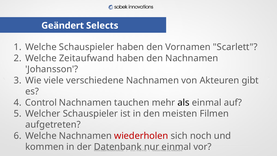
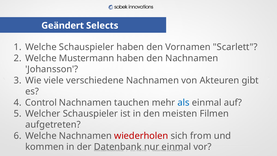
Zeitaufwand: Zeitaufwand -> Mustermann (87, 58)
als colour: black -> blue (184, 102)
noch: noch -> from (201, 136)
